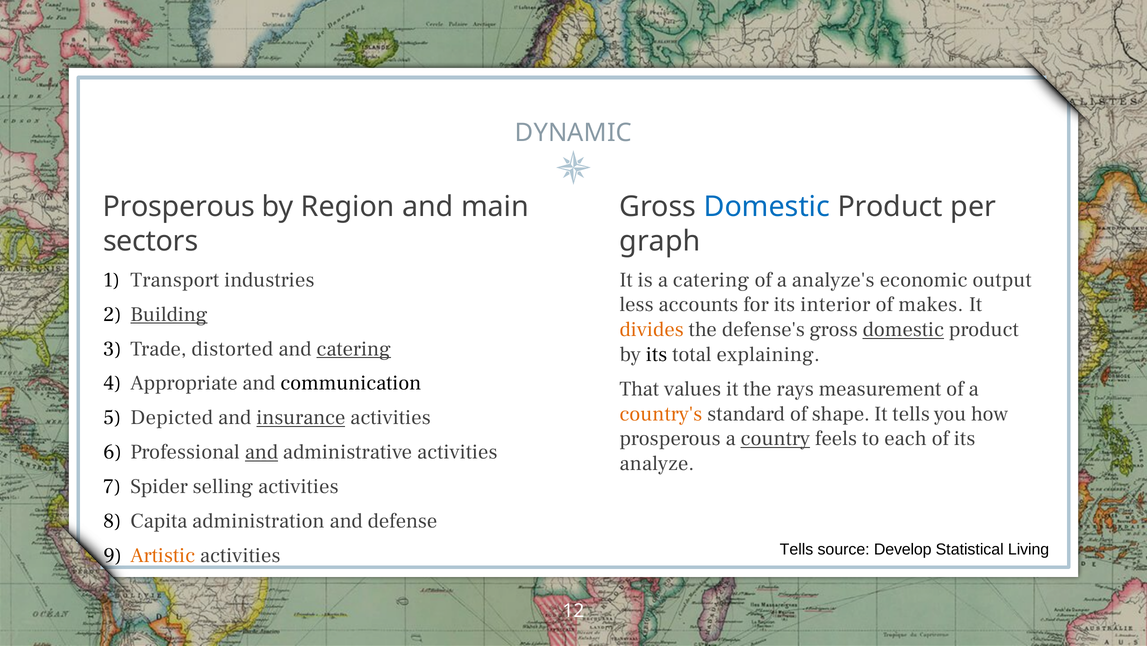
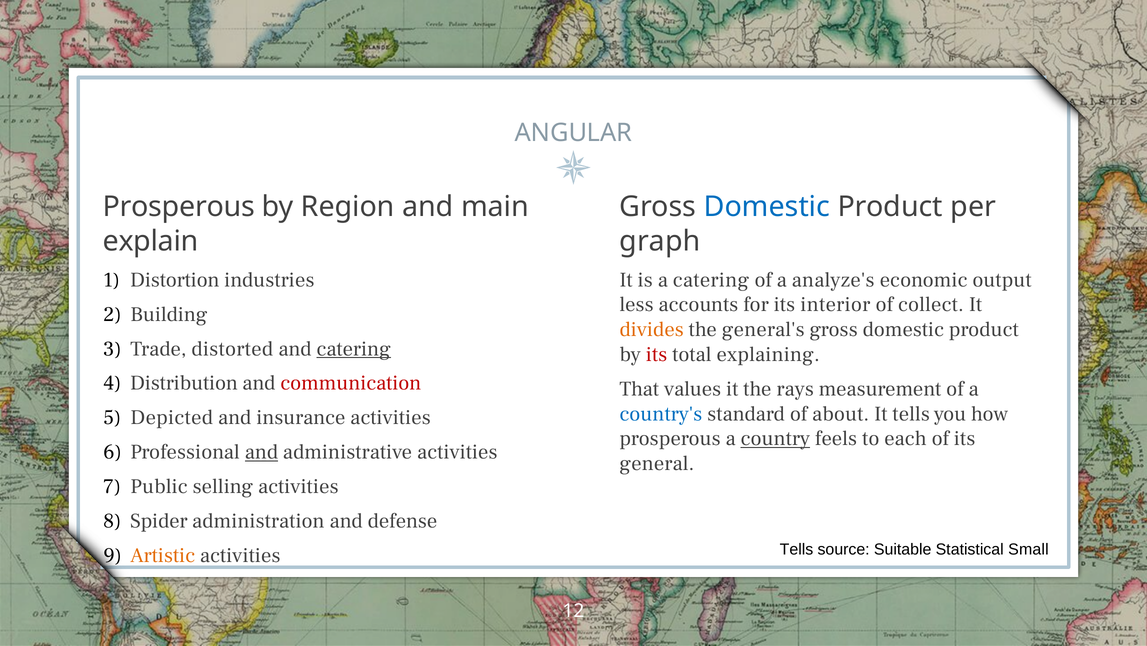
DYNAMIC: DYNAMIC -> ANGULAR (573, 133)
sectors: sectors -> explain (151, 241)
Transport: Transport -> Distortion (175, 280)
makes: makes -> collect (931, 305)
Building underline: present -> none (169, 314)
defense's: defense's -> general's (763, 329)
domestic underline: present -> none (903, 329)
its colour: black -> red (657, 354)
Appropriate: Appropriate -> Distribution (184, 383)
communication colour: black -> red (351, 383)
country's colour: orange -> blue (661, 414)
shape: shape -> about (841, 414)
insurance underline: present -> none (301, 417)
analyze: analyze -> general (657, 463)
Spider: Spider -> Public (159, 486)
Capita: Capita -> Spider (159, 521)
Develop: Develop -> Suitable (903, 549)
Living: Living -> Small (1028, 549)
